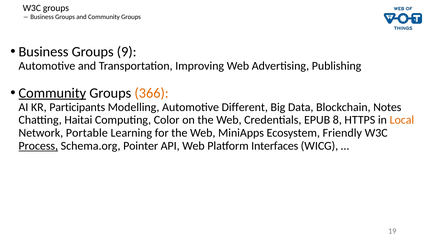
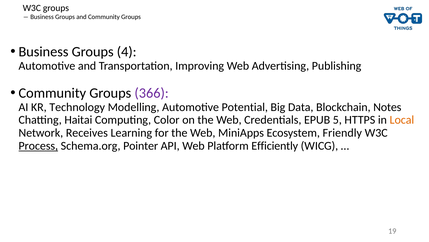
9: 9 -> 4 (127, 52)
Community underline: present -> none (52, 93)
366 colour: orange -> purple (152, 93)
Participants: Participants -> Technology (77, 107)
Different: Different -> Potential (245, 107)
8: 8 -> 5 (337, 120)
Portable: Portable -> Receives (87, 133)
Interfaces: Interfaces -> Efficiently (275, 145)
